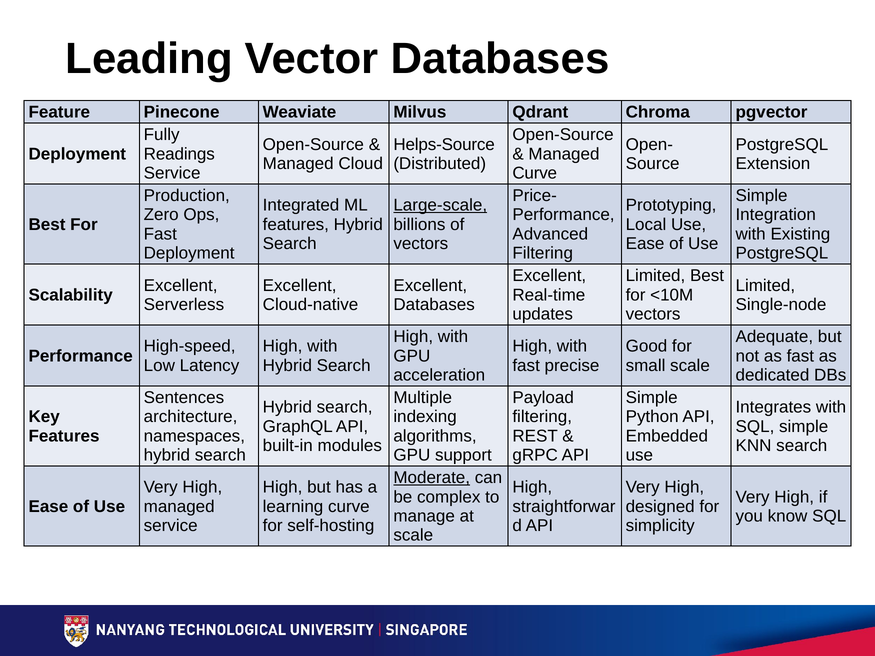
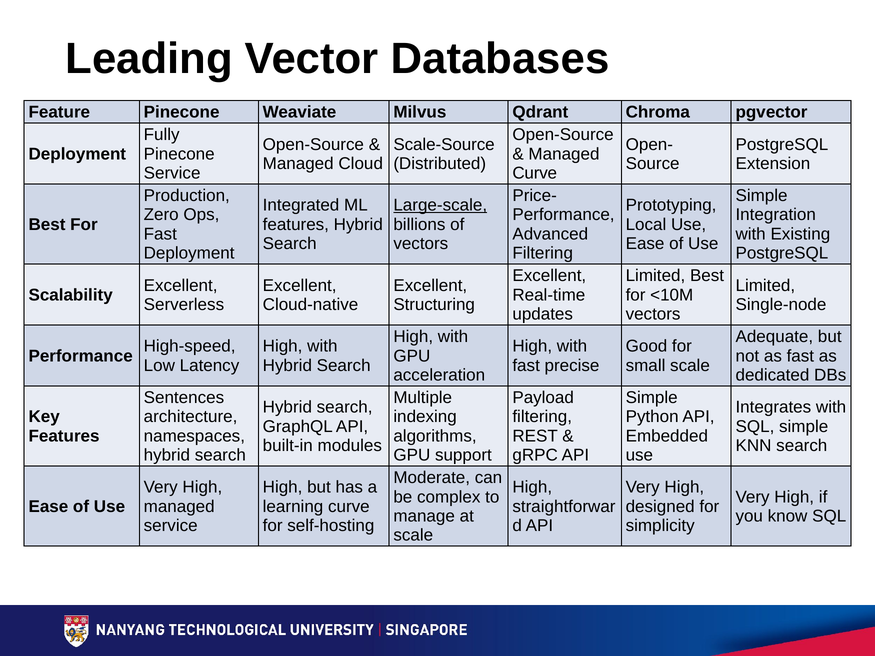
Helps-Source: Helps-Source -> Scale-Source (444, 144)
Readings: Readings -> Pinecone (179, 154)
Databases: Databases -> Structuring (434, 305)
Moderate underline: present -> none (432, 478)
